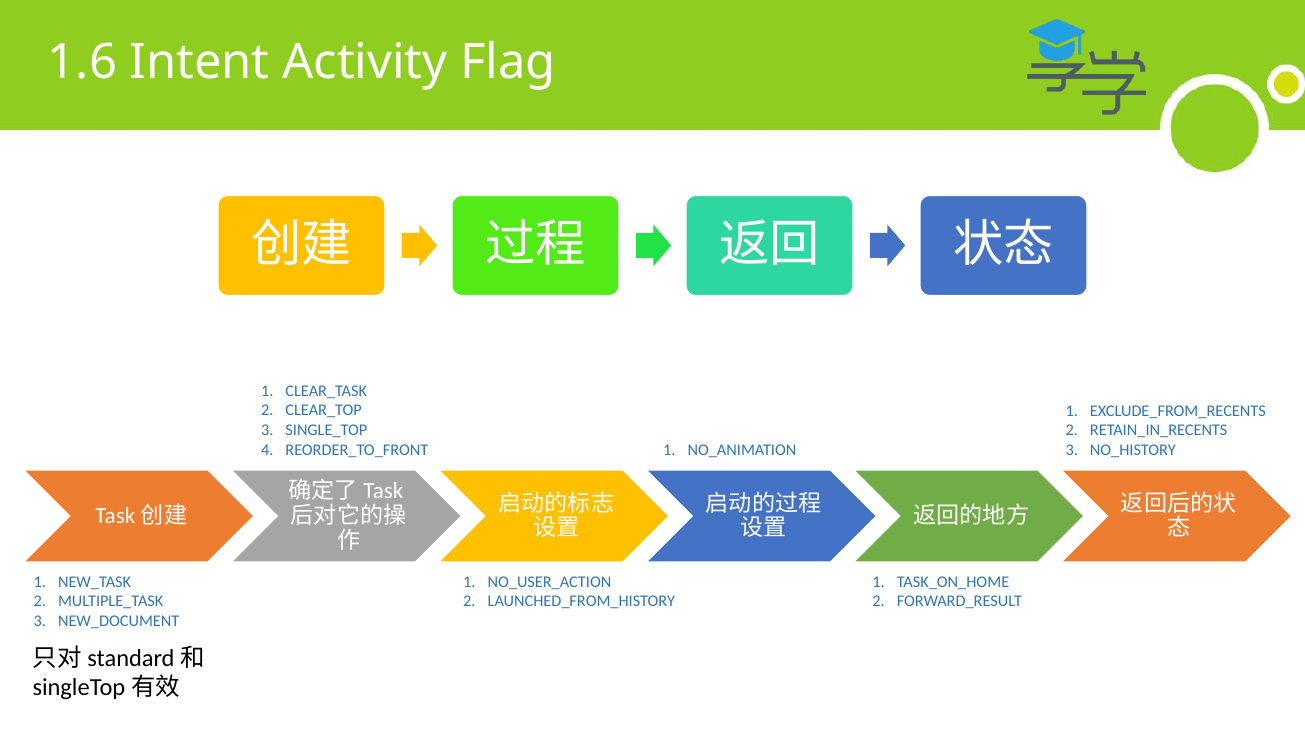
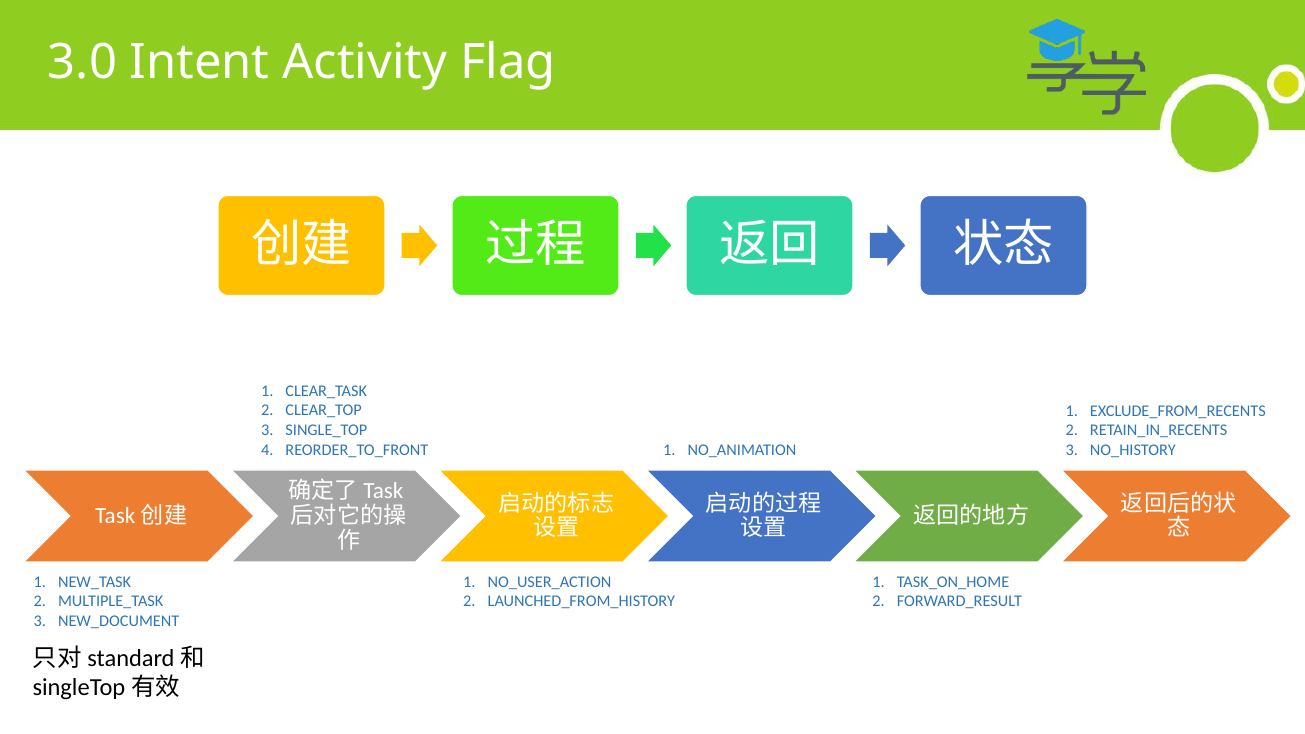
1.6: 1.6 -> 3.0 (83, 63)
